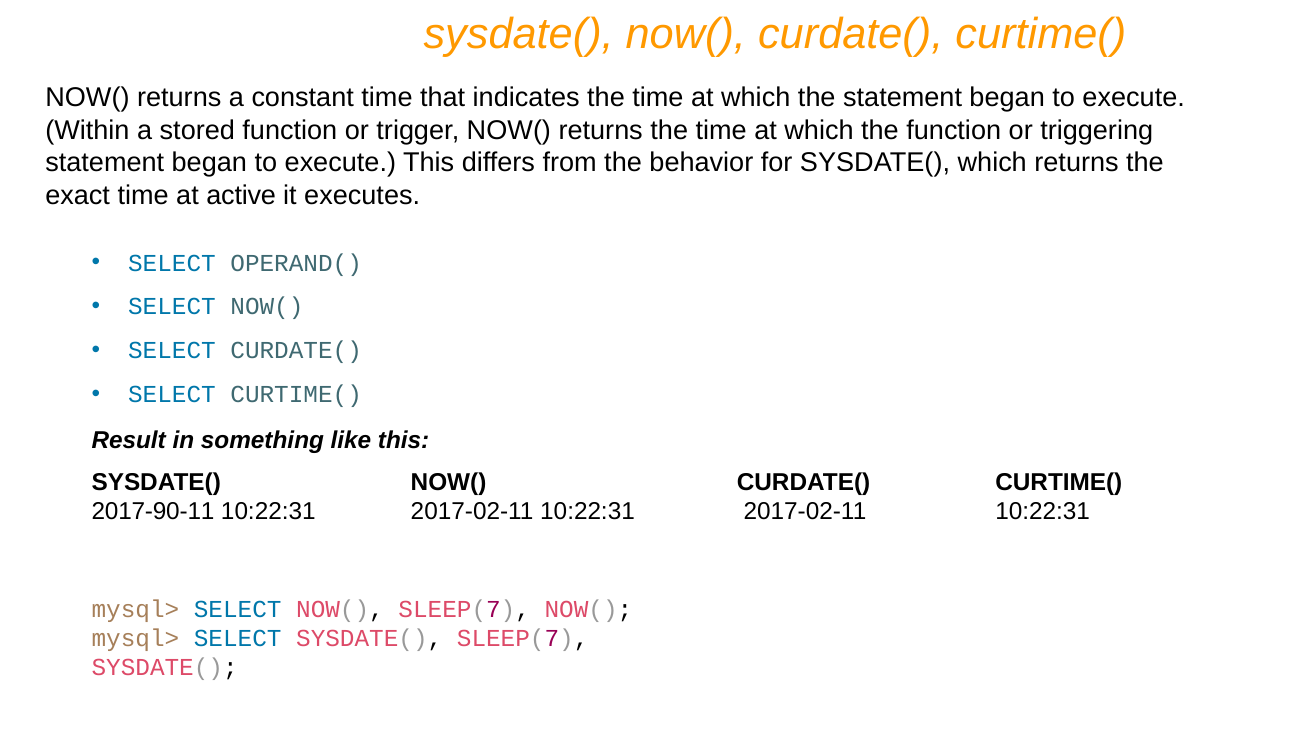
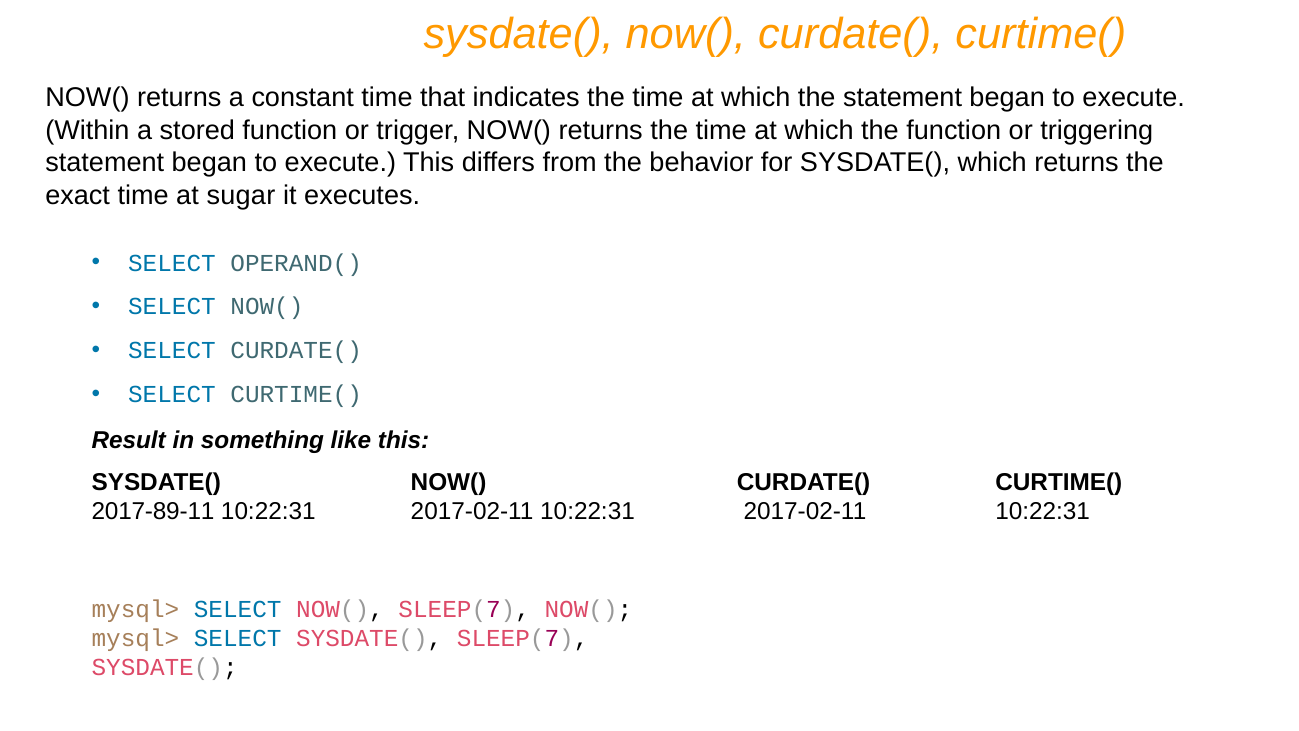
active: active -> sugar (241, 195)
2017-90-11: 2017-90-11 -> 2017-89-11 (153, 512)
